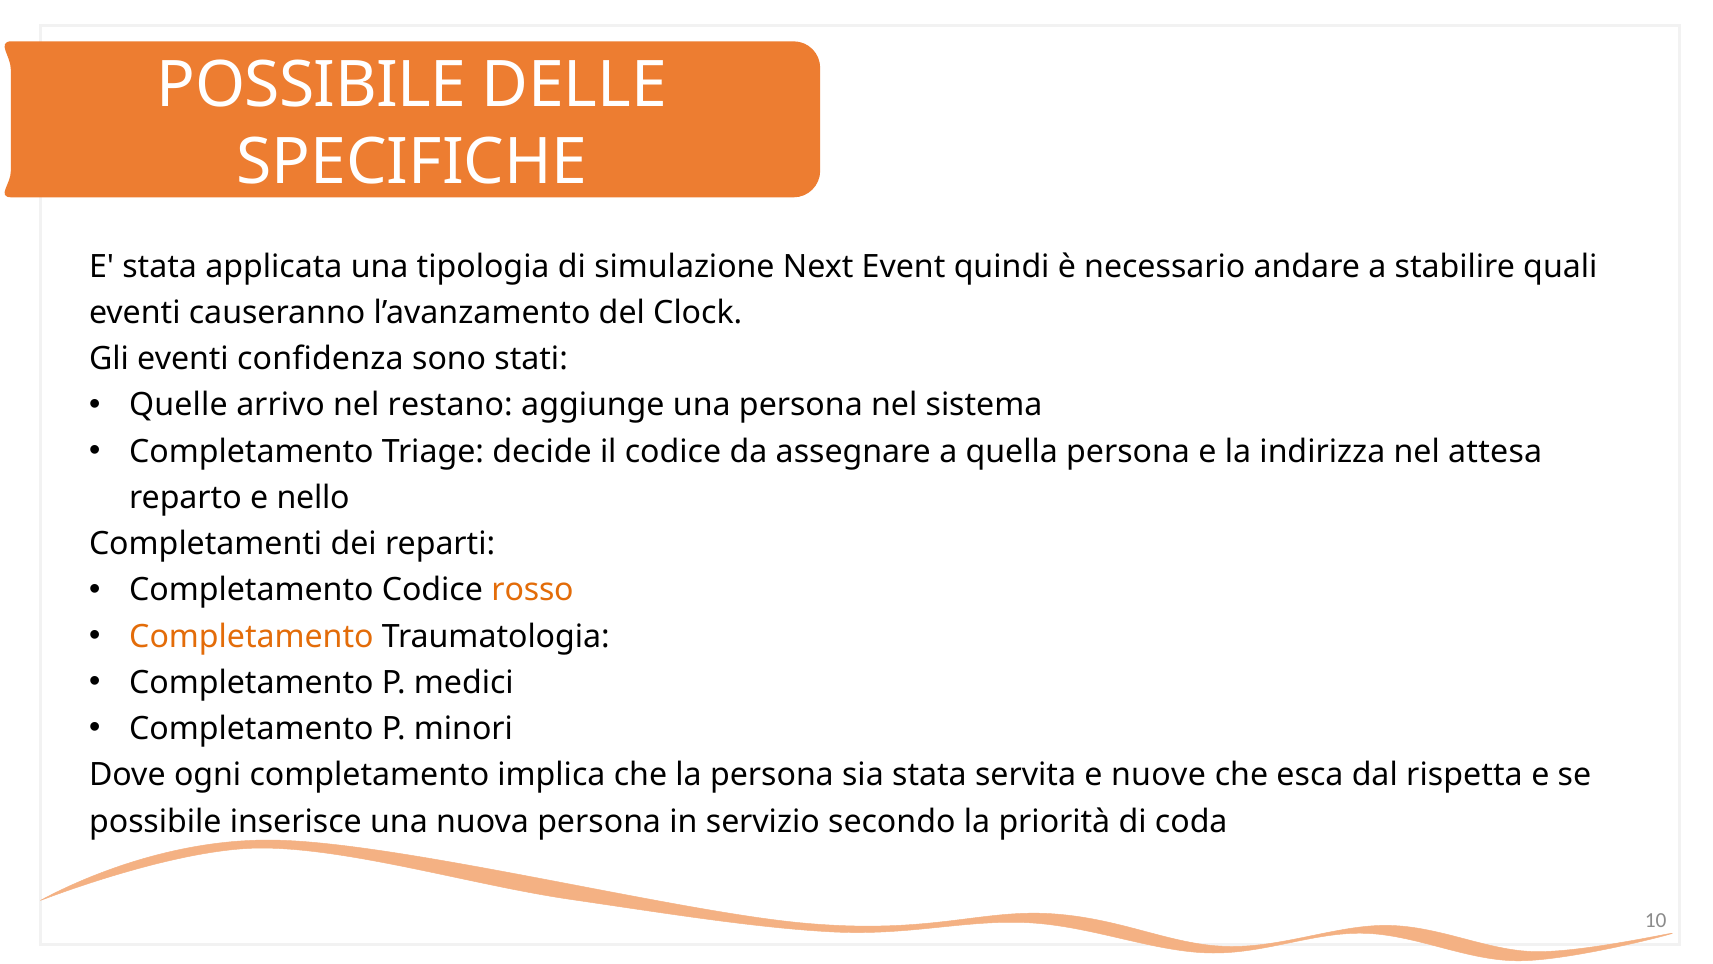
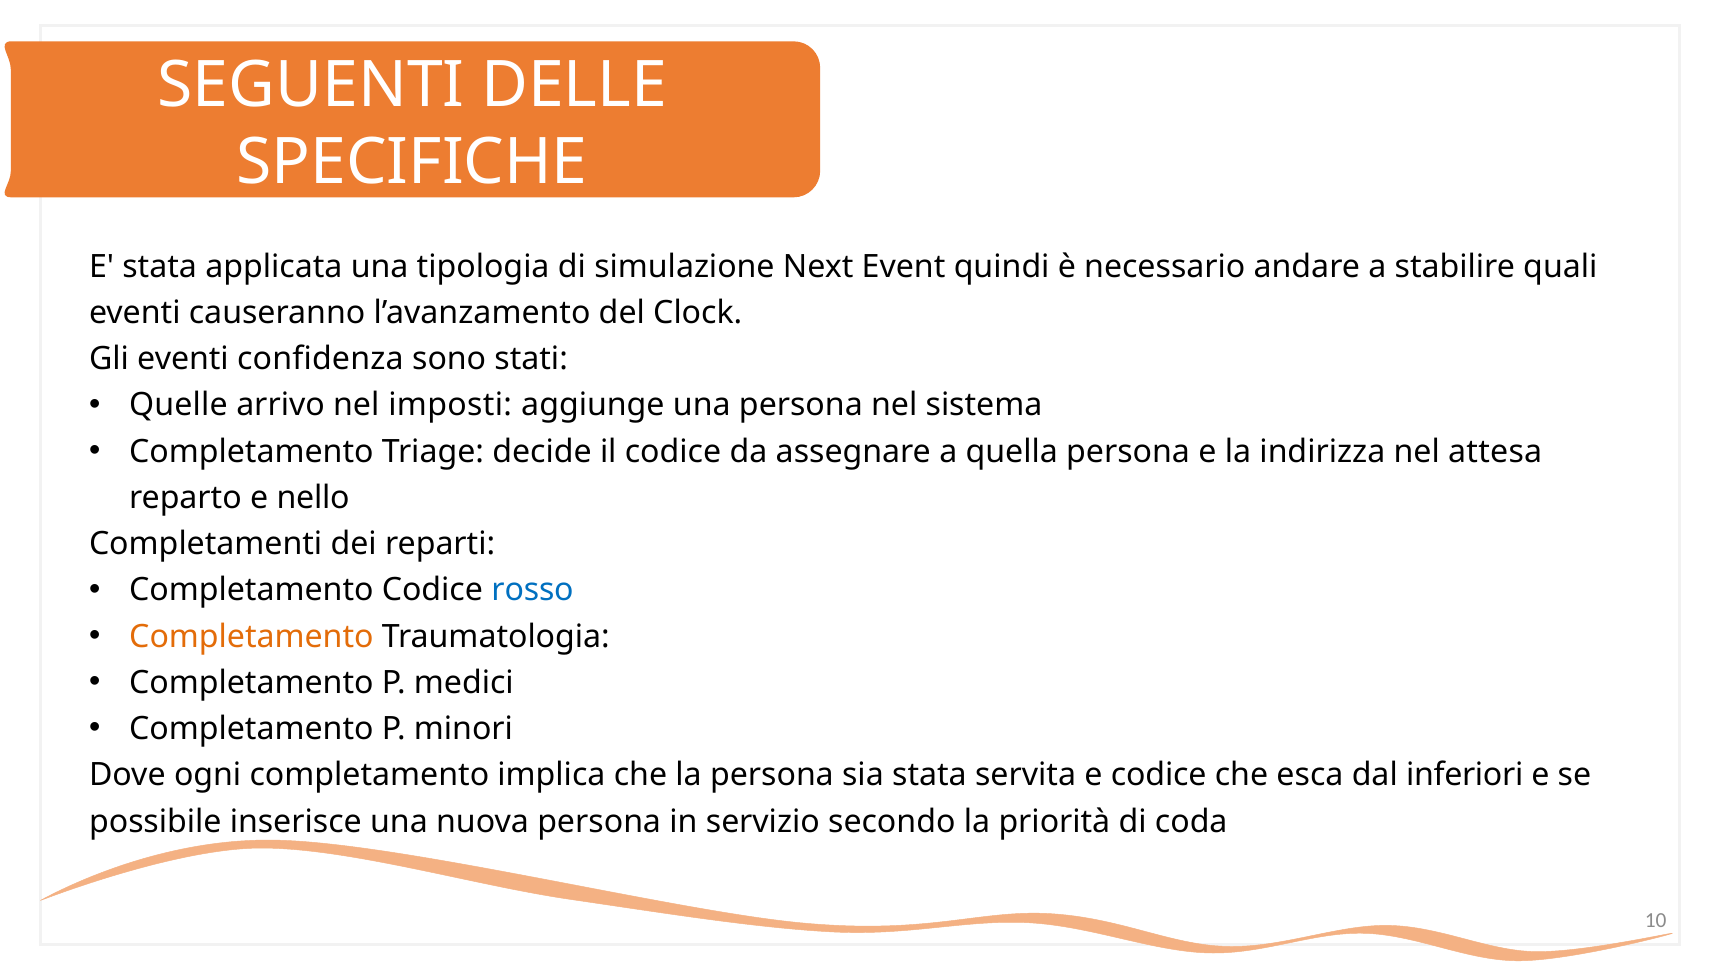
POSSIBILE: POSSIBILE -> SEGUENTI (311, 85)
restano: restano -> imposti (450, 405)
rosso colour: orange -> blue (533, 590)
e nuove: nuove -> codice (1159, 775)
rispetta: rispetta -> inferiori (1465, 775)
